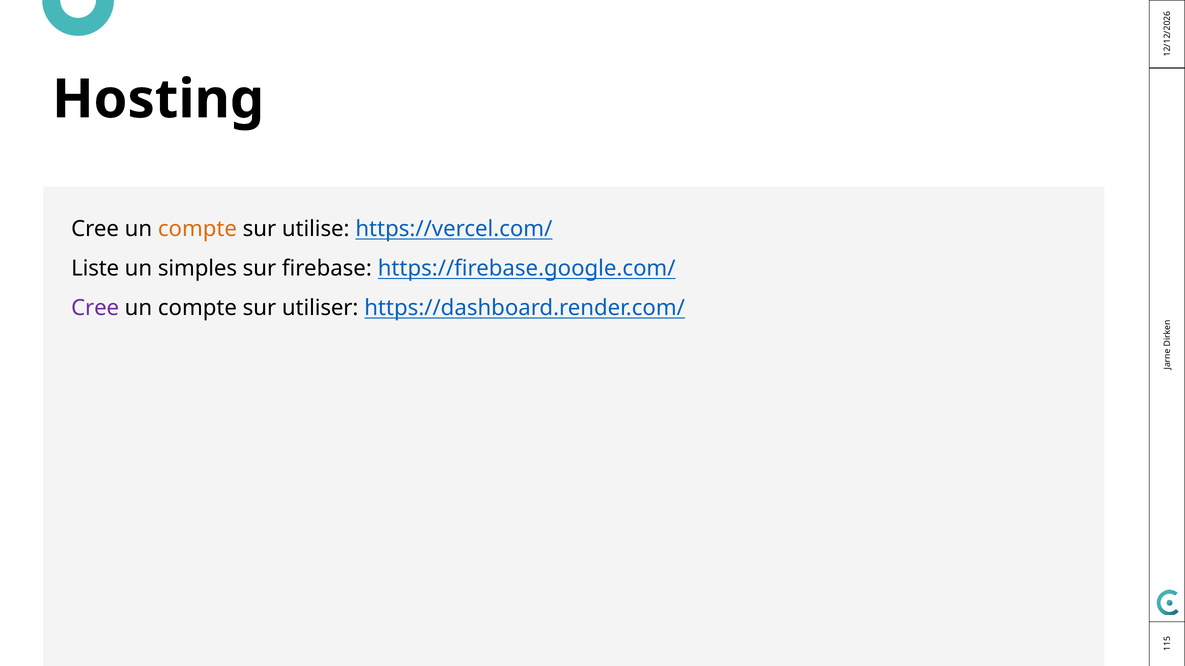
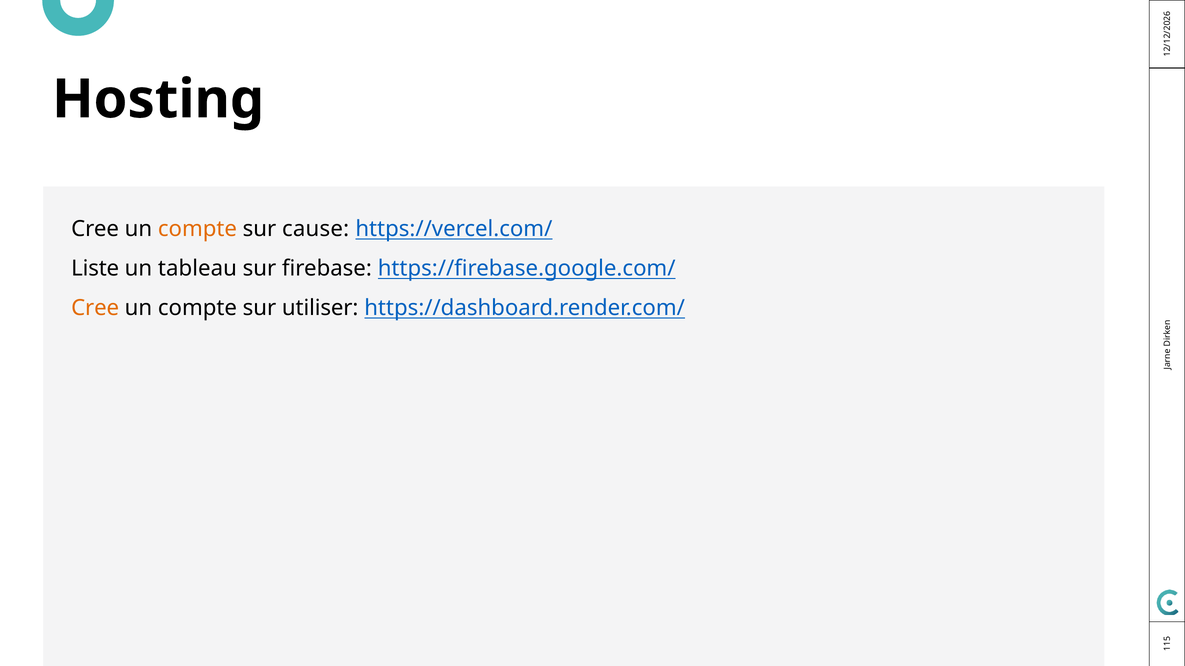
utilise: utilise -> cause (316, 229)
simples: simples -> tableau (197, 269)
Cree colour: purple -> orange (95, 308)
